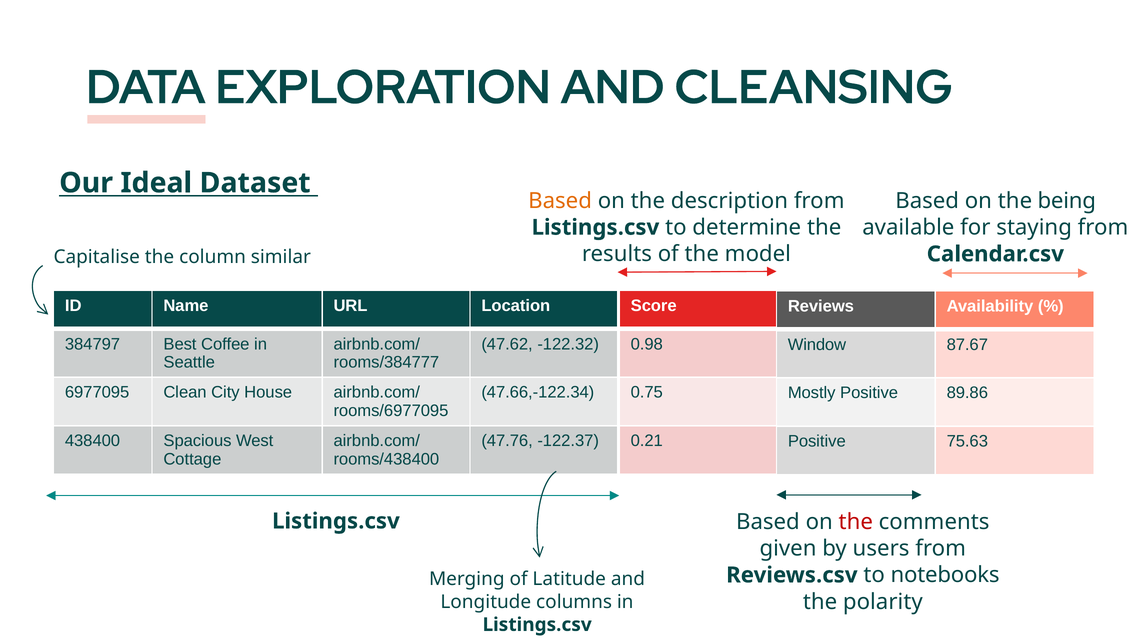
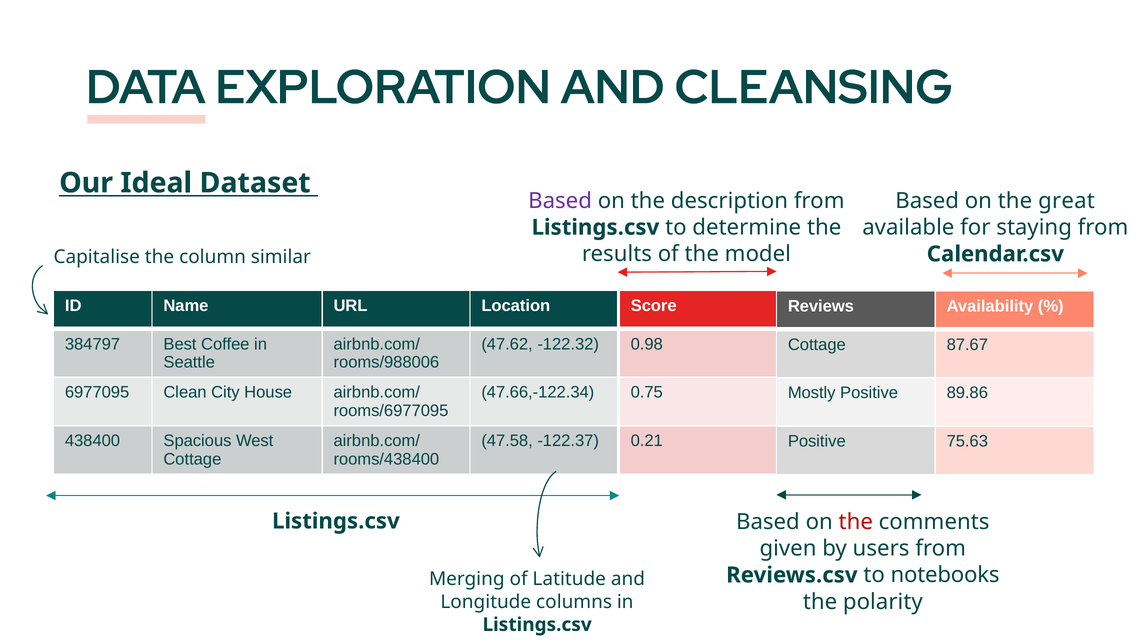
Based colour: orange -> purple (560, 201)
being: being -> great (1066, 201)
Window: Window -> Cottage (817, 345)
rooms/384777: rooms/384777 -> rooms/988006 (386, 363)
47.76: 47.76 -> 47.58 (507, 441)
